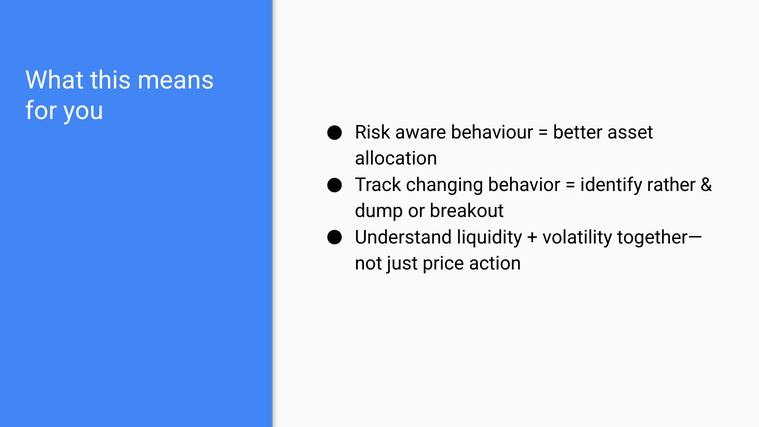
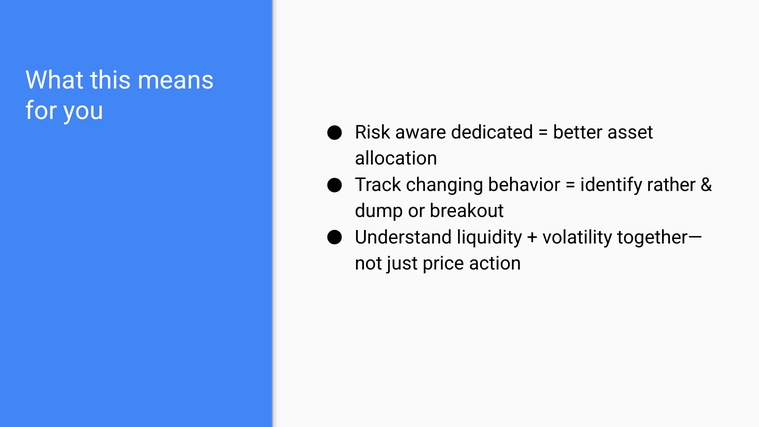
behaviour: behaviour -> dedicated (492, 133)
